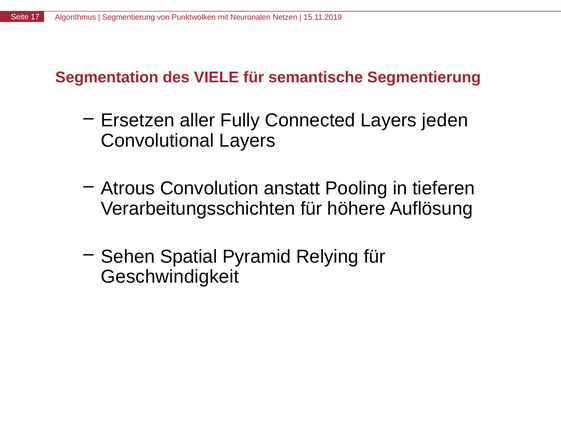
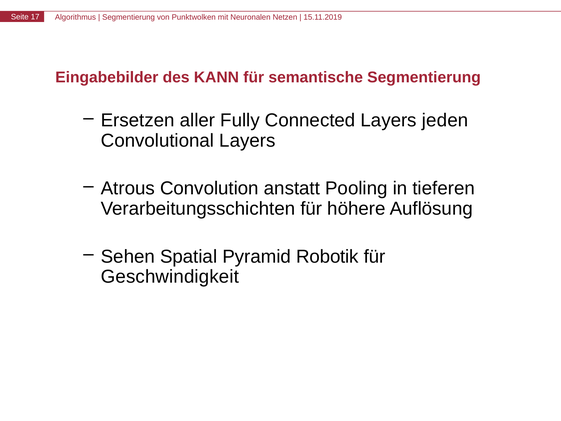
Segmentation: Segmentation -> Eingabebilder (107, 77)
VIELE: VIELE -> KANN (216, 77)
Relying: Relying -> Robotik (327, 256)
